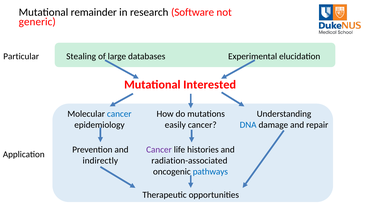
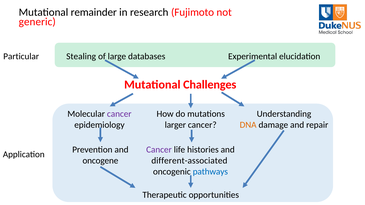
Software: Software -> Fujimoto (193, 12)
Interested: Interested -> Challenges (210, 85)
cancer colour: blue -> purple (119, 114)
easily: easily -> larger (175, 125)
DNA colour: blue -> orange (248, 125)
indirectly: indirectly -> oncogene (100, 161)
radiation-associated: radiation-associated -> different-associated (189, 161)
